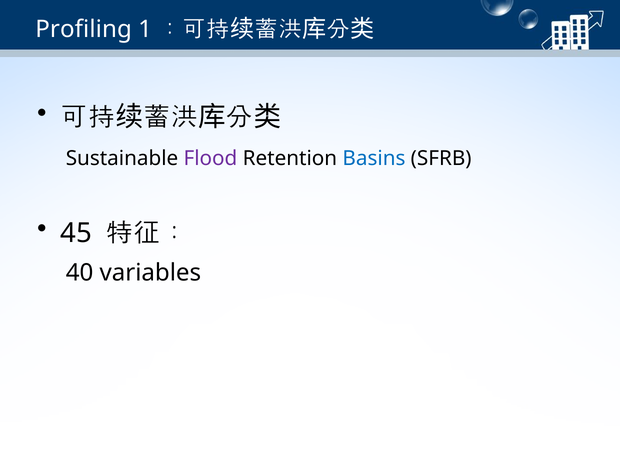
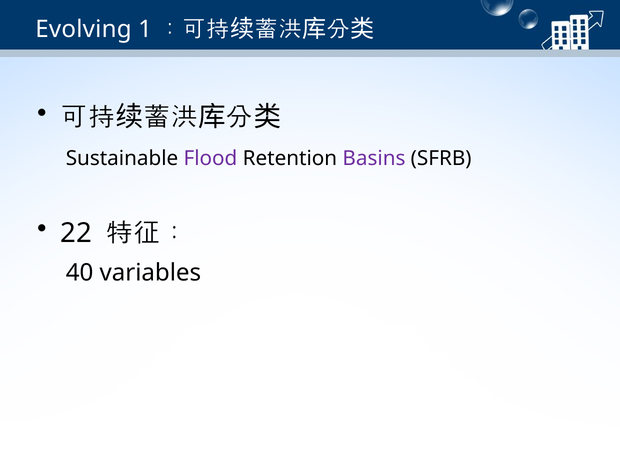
Profiling: Profiling -> Evolving (83, 29)
Basins colour: blue -> purple (374, 158)
45: 45 -> 22 (76, 233)
